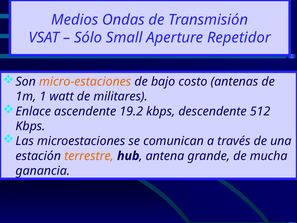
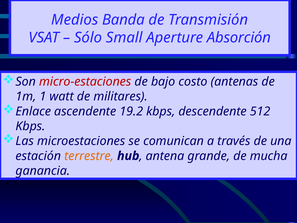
Ondas: Ondas -> Banda (123, 20)
Repetidor: Repetidor -> Absorción (239, 38)
micro-estaciones colour: orange -> red (85, 82)
